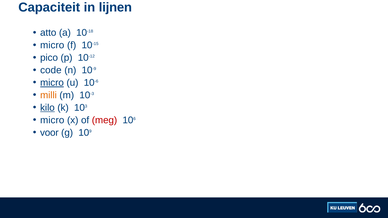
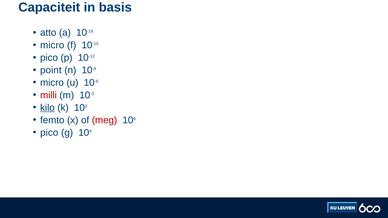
lijnen: lijnen -> basis (115, 7)
code: code -> point (51, 70)
micro underline: present -> none (52, 83)
milli colour: orange -> red (48, 95)
micro: micro -> femto (52, 120)
voor: voor -> pico (49, 133)
